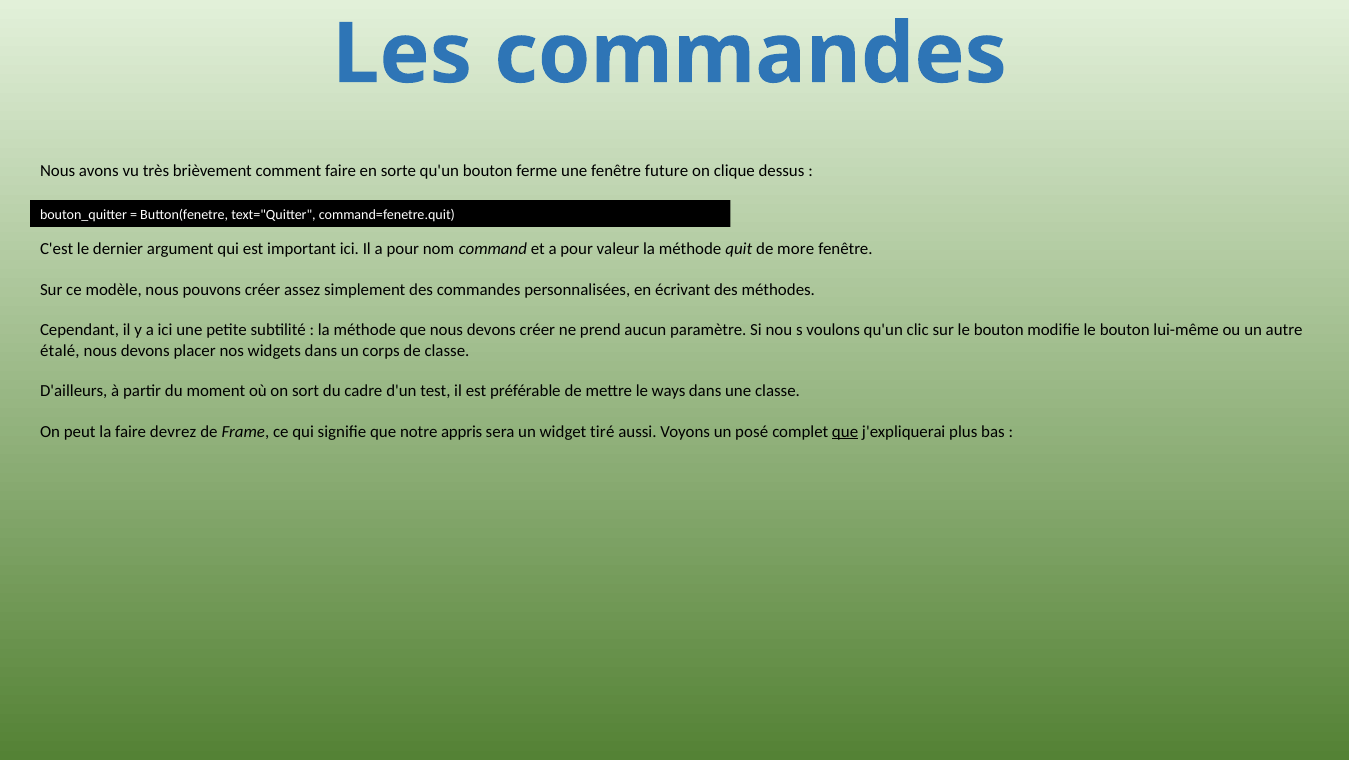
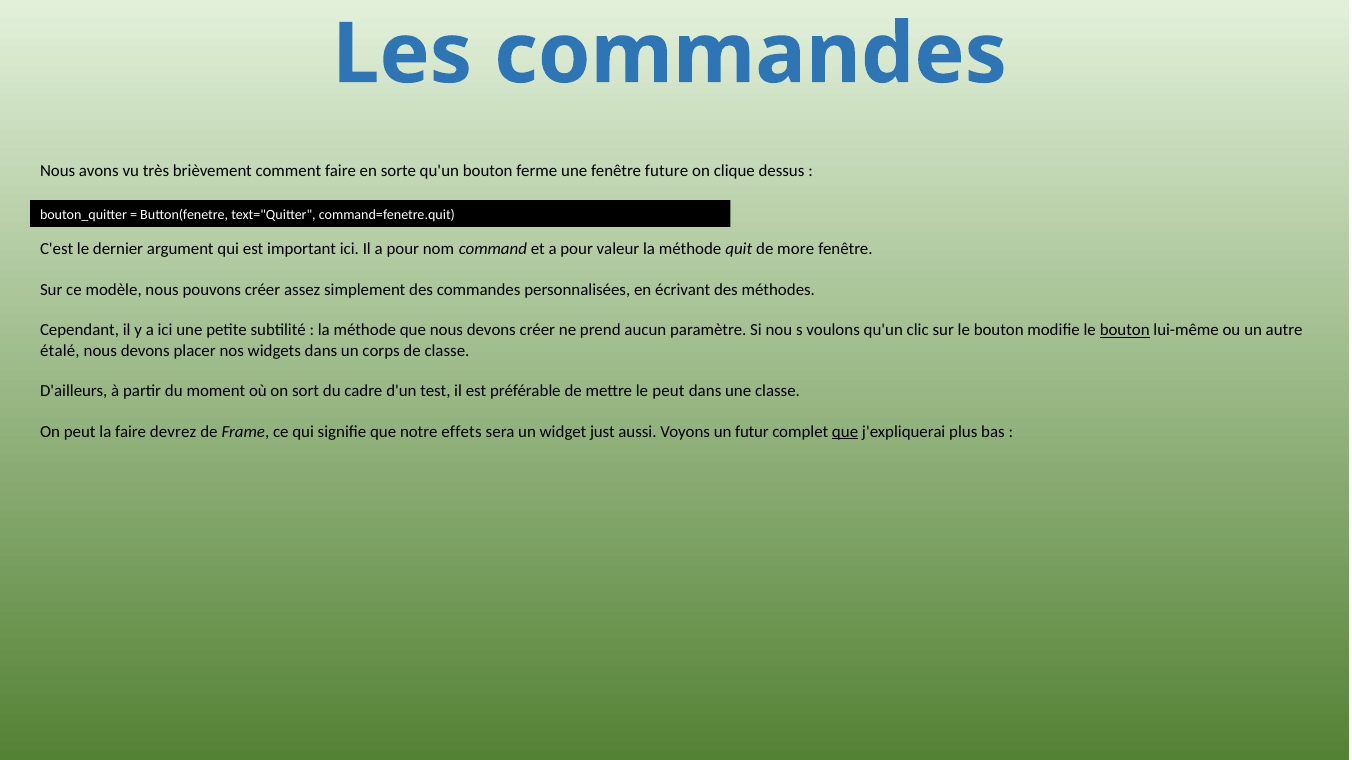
bouton underline: none -> present (1125, 331)
le ways: ways -> peut (668, 391)
appris: appris -> effets (462, 432)
tiré: tiré -> just (602, 432)
posé: posé -> futur (752, 432)
